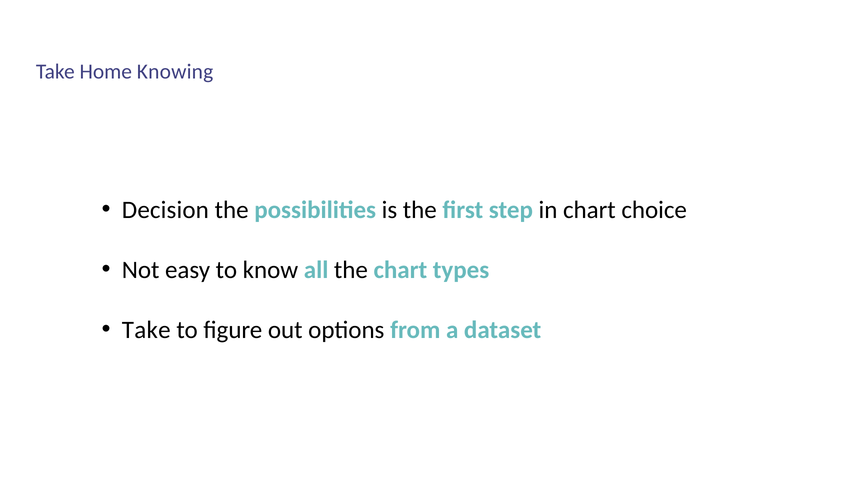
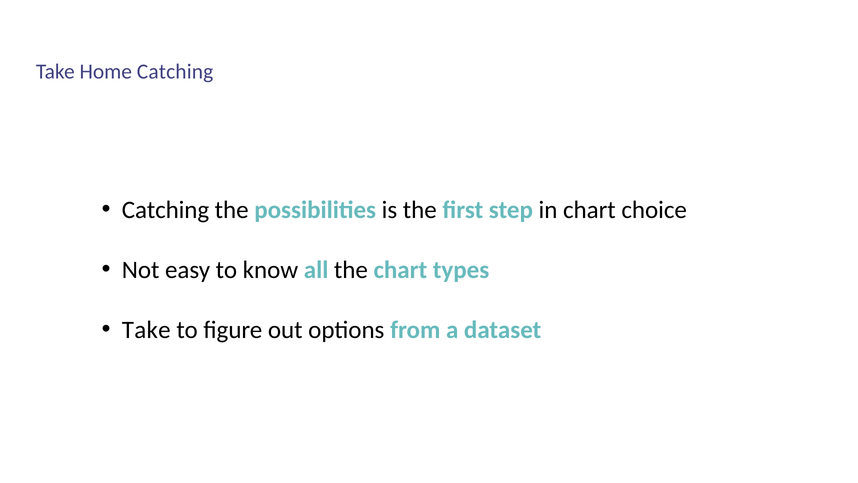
Home Knowing: Knowing -> Catching (175, 72)
Decision: Decision -> Catching (165, 210)
